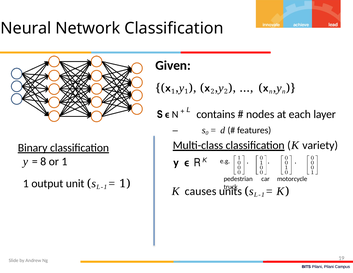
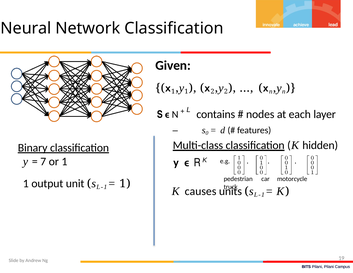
variety: variety -> hidden (320, 145)
8: 8 -> 7 (43, 161)
